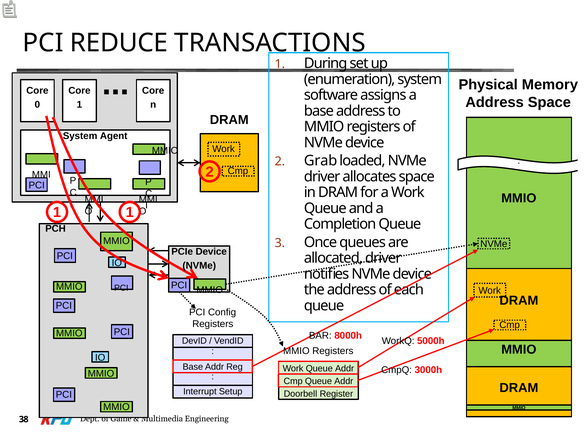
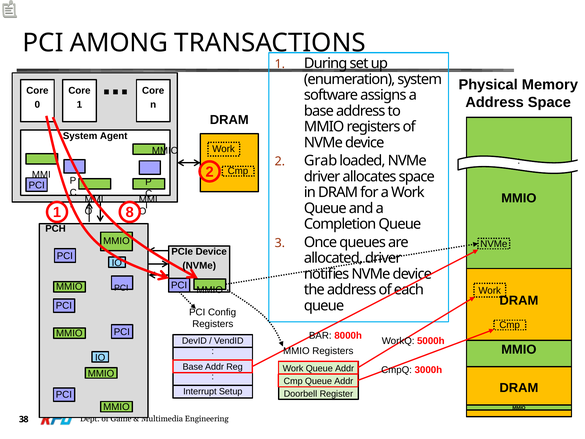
REDUCE: REDUCE -> AMONG (119, 43)
1 1: 1 -> 8 (130, 212)
